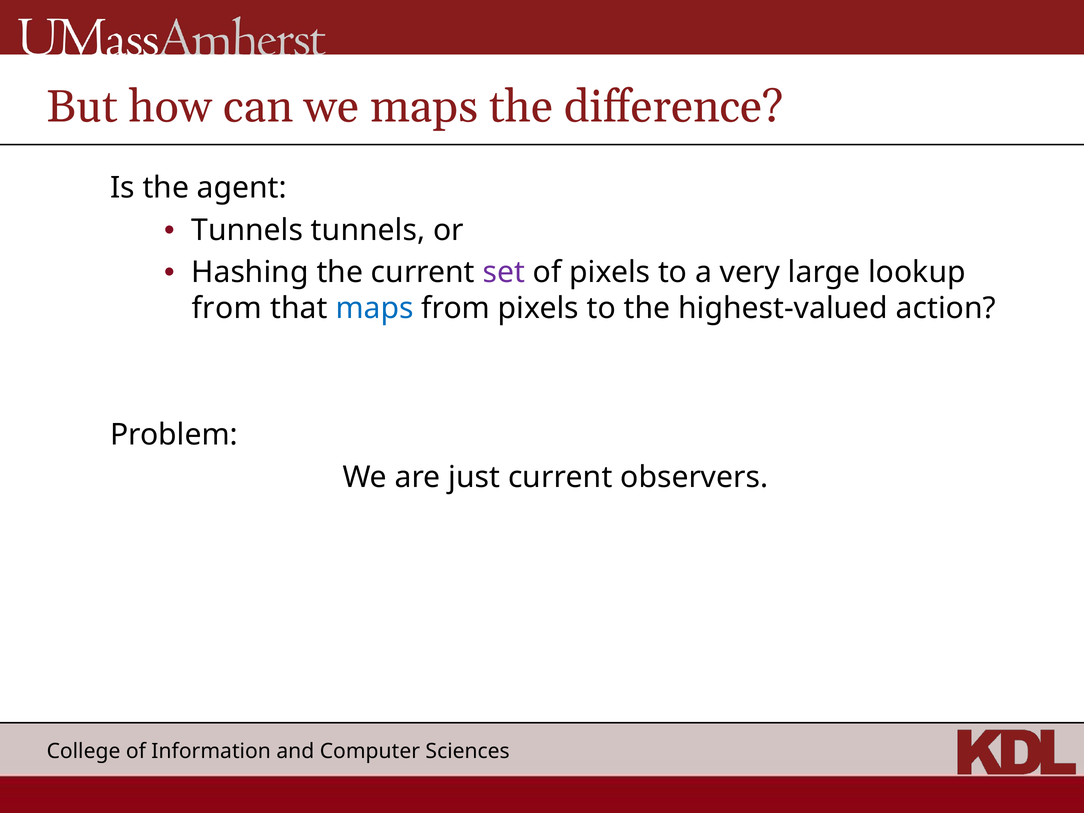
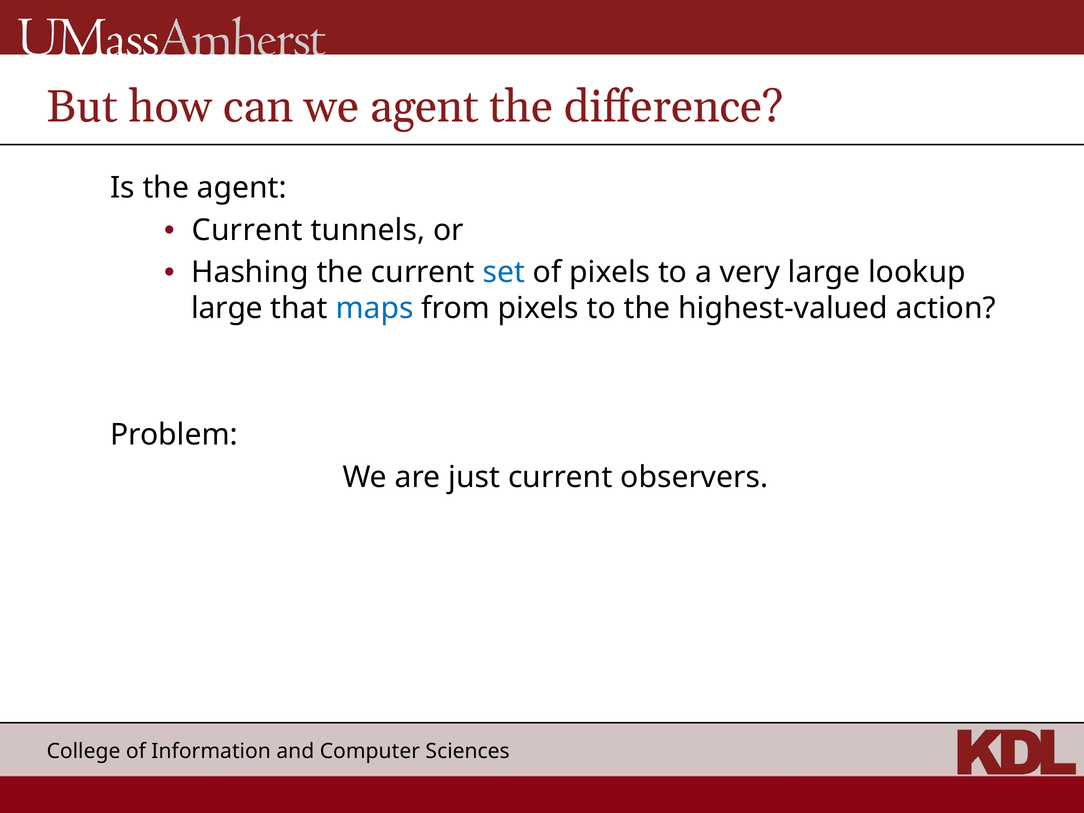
we maps: maps -> agent (424, 107)
Tunnels: Tunnels -> Current (247, 230)
set colour: purple -> blue (504, 272)
from: from -> large (227, 309)
